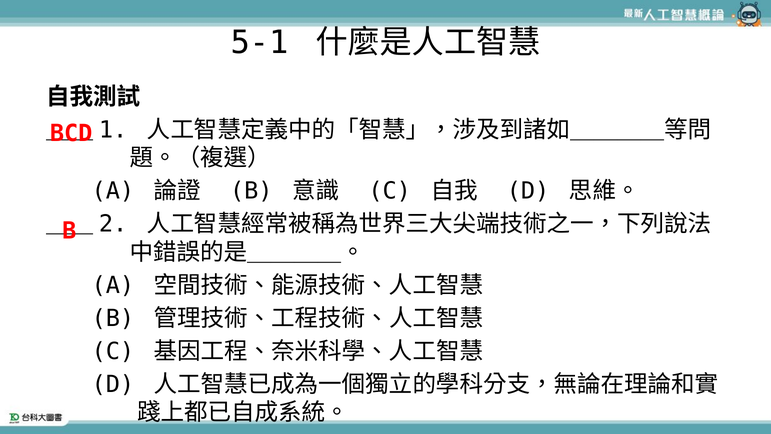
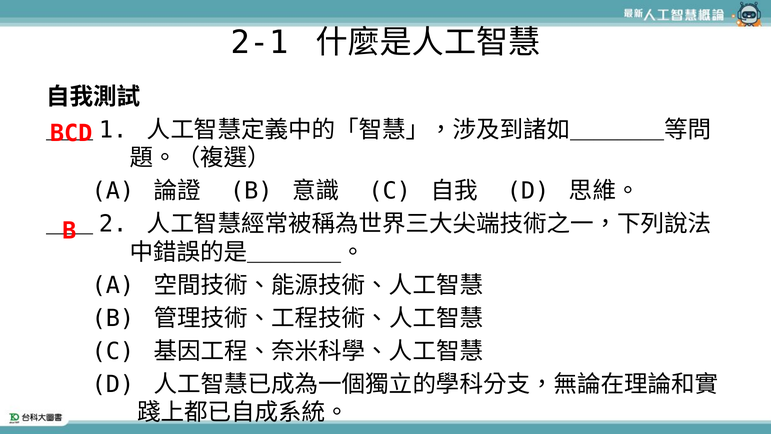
5-1: 5-1 -> 2-1 (260, 43)
